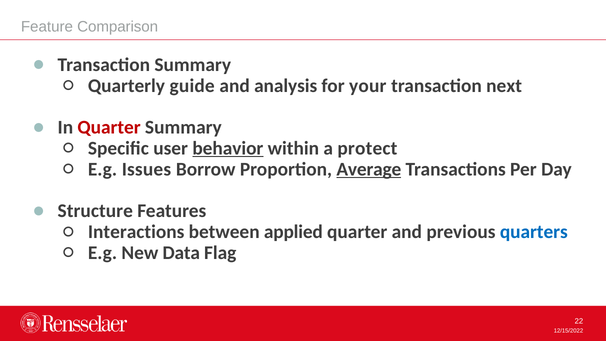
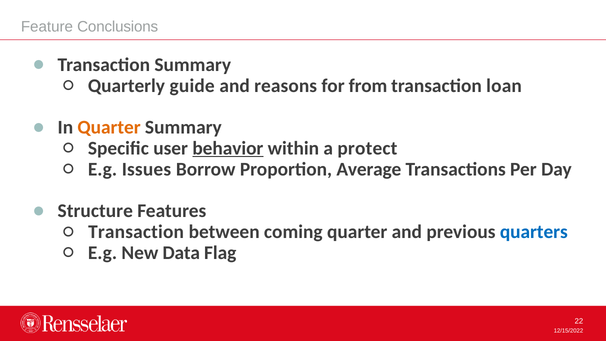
Comparison: Comparison -> Conclusions (118, 27)
analysis: analysis -> reasons (286, 86)
your: your -> from (368, 86)
next: next -> loan (504, 86)
Quarter colour: red -> orange (109, 127)
Average underline: present -> none (369, 169)
Interactions: Interactions -> Transaction (136, 232)
applied: applied -> coming (293, 232)
